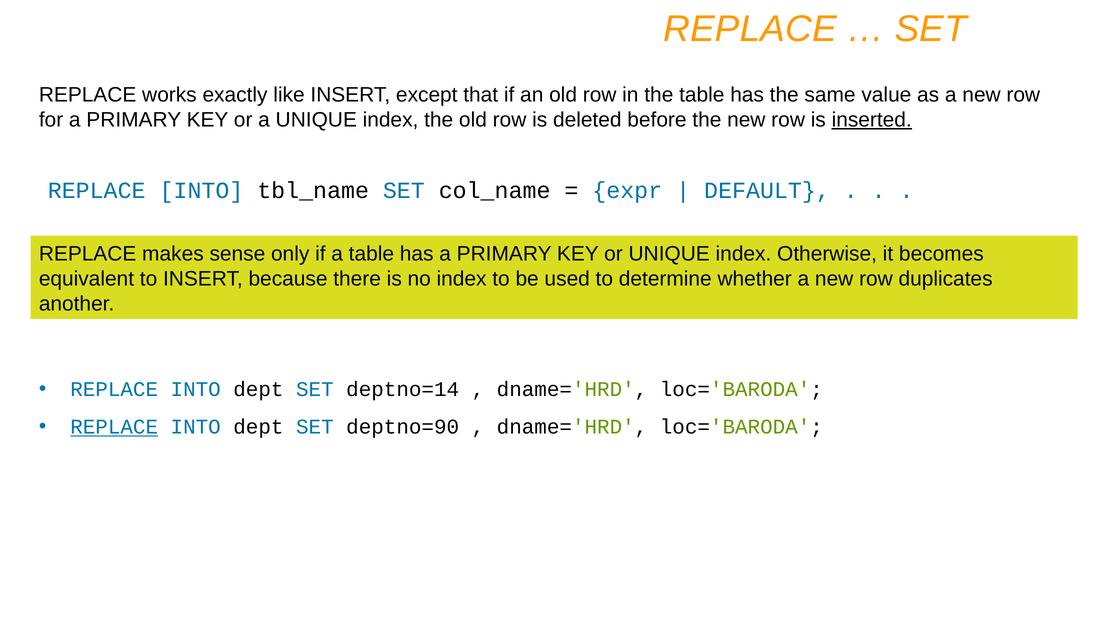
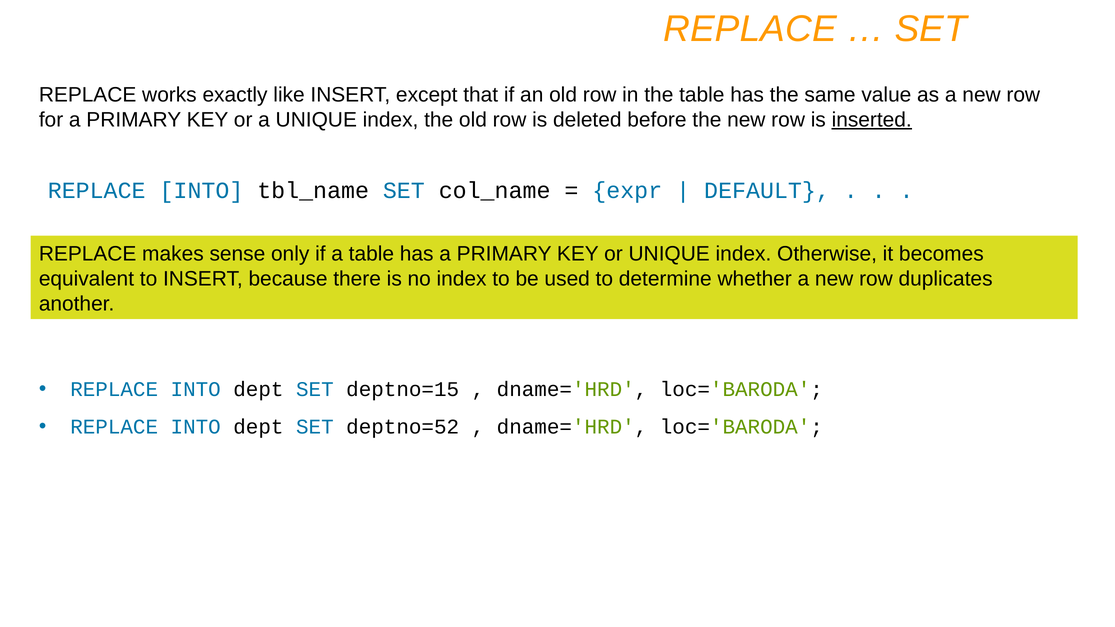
deptno=14: deptno=14 -> deptno=15 (403, 390)
REPLACE underline: present -> none (114, 427)
deptno=90: deptno=90 -> deptno=52 (403, 427)
